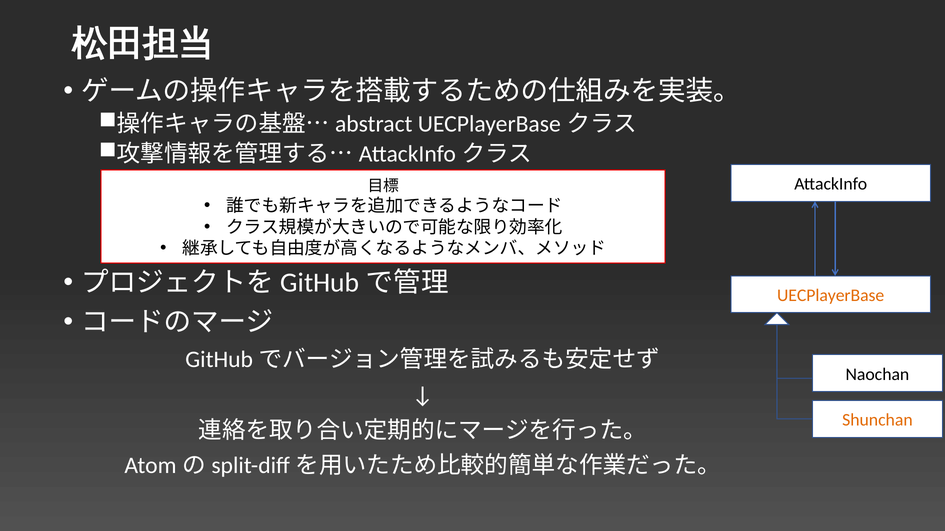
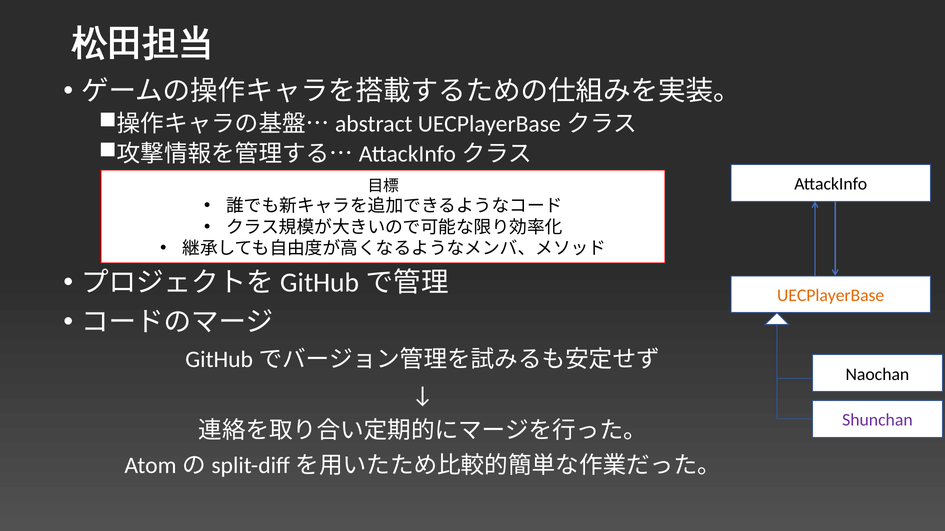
Shunchan colour: orange -> purple (877, 421)
